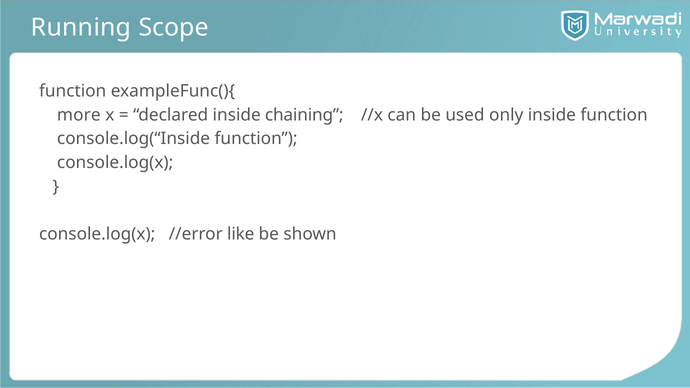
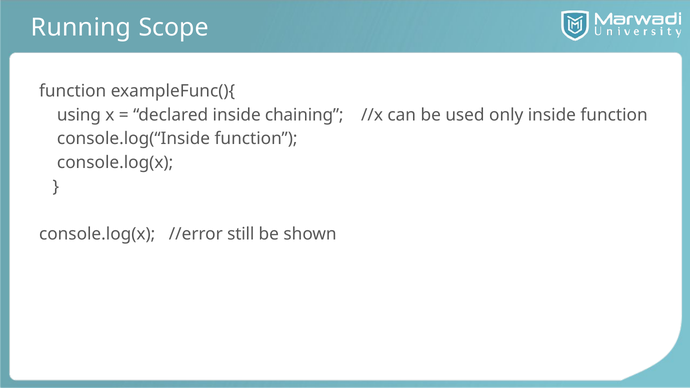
more: more -> using (79, 115)
like: like -> still (241, 234)
